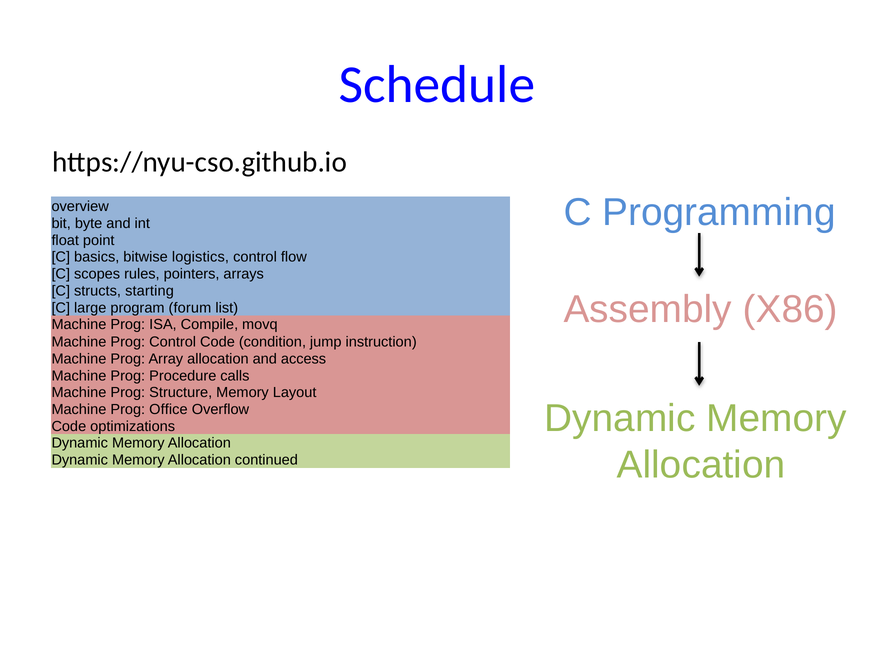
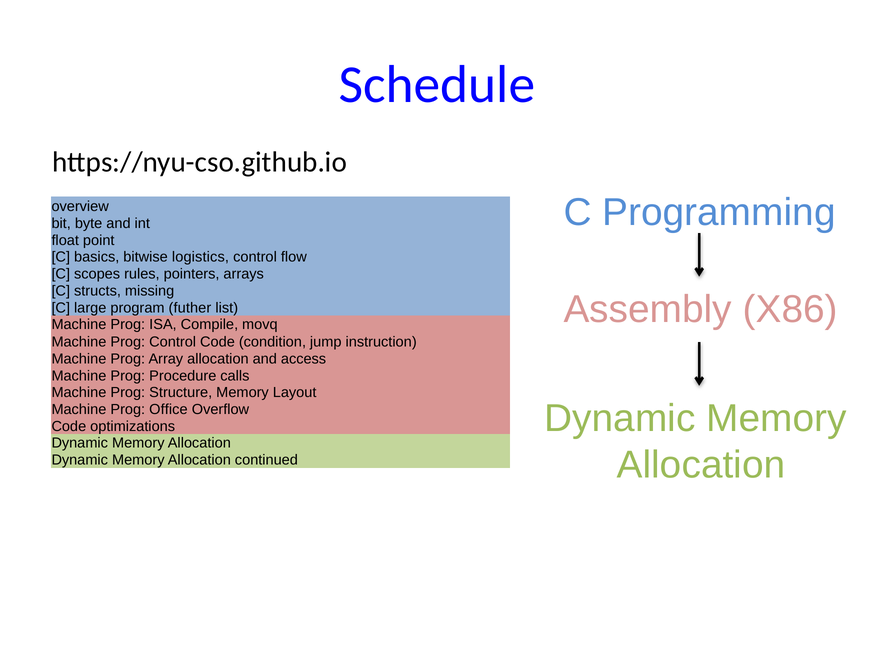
starting: starting -> missing (150, 291)
forum: forum -> futher (190, 308)
